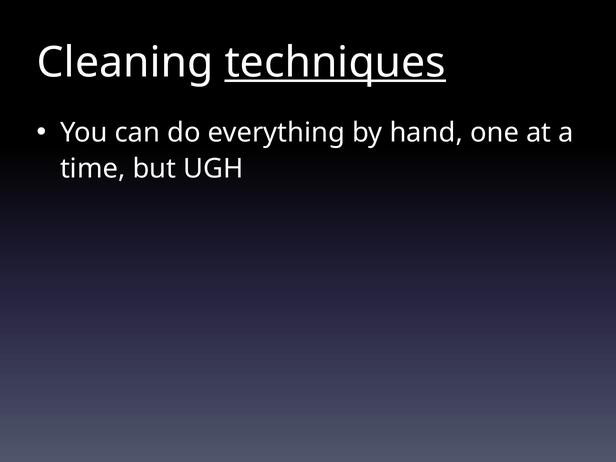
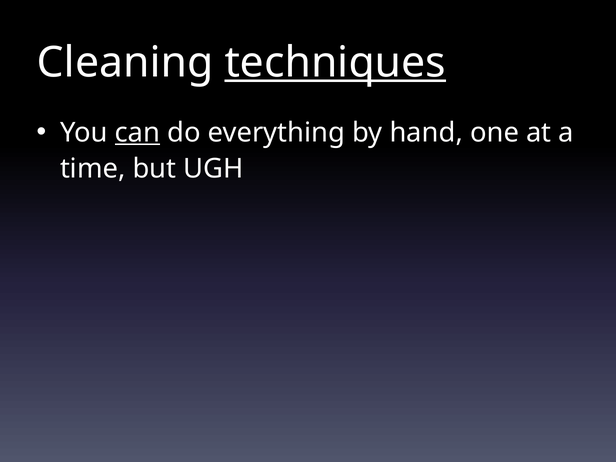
can underline: none -> present (137, 132)
